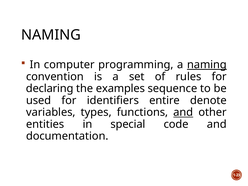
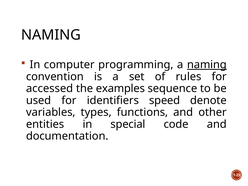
declaring: declaring -> accessed (50, 88)
entire: entire -> speed (165, 100)
and underline: present -> none (183, 112)
